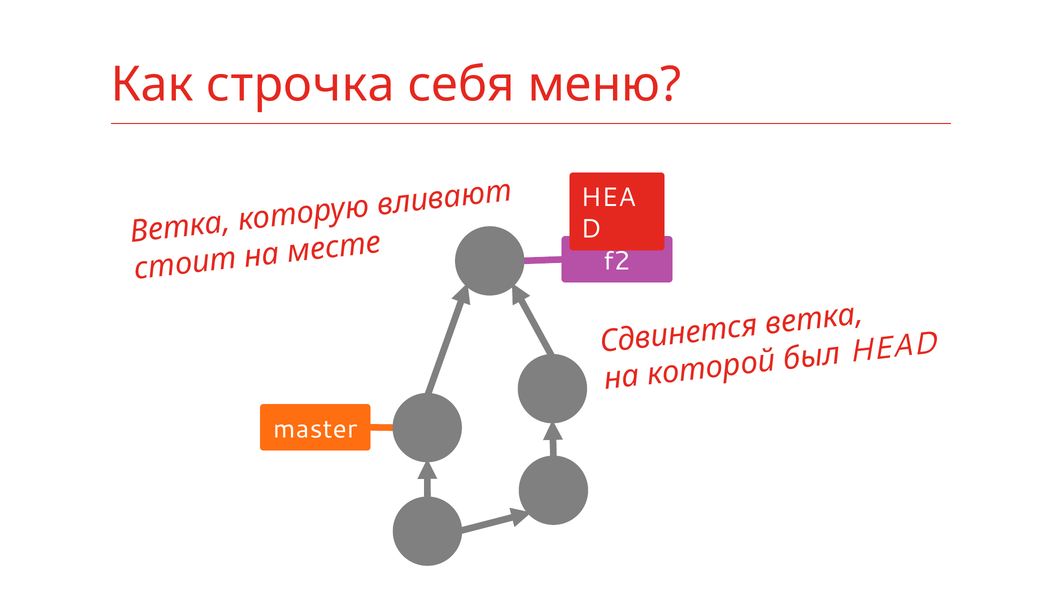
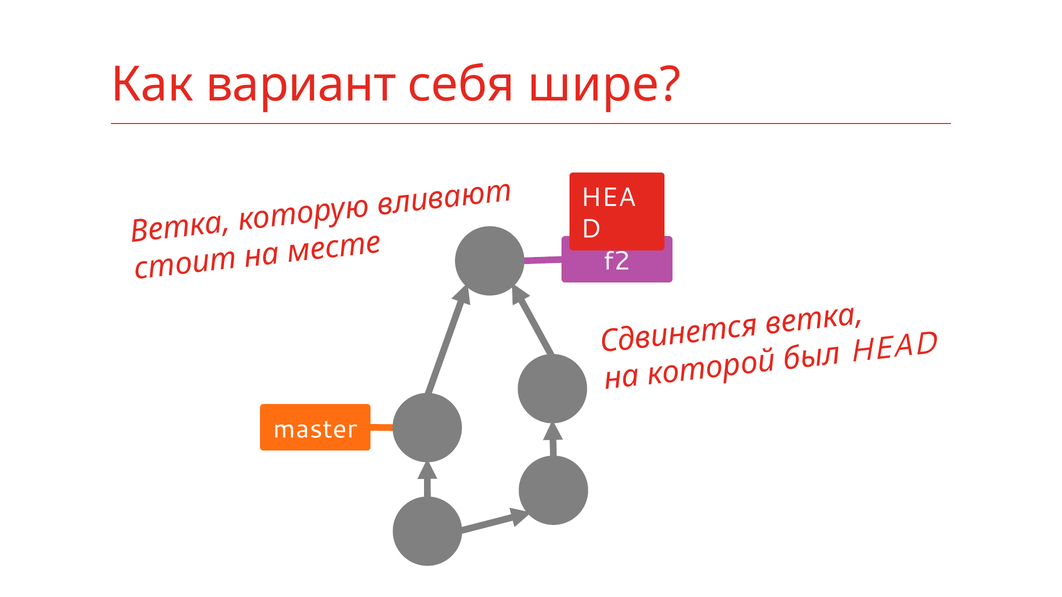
строчка: строчка -> вариант (301, 85)
меню: меню -> шире (604, 85)
